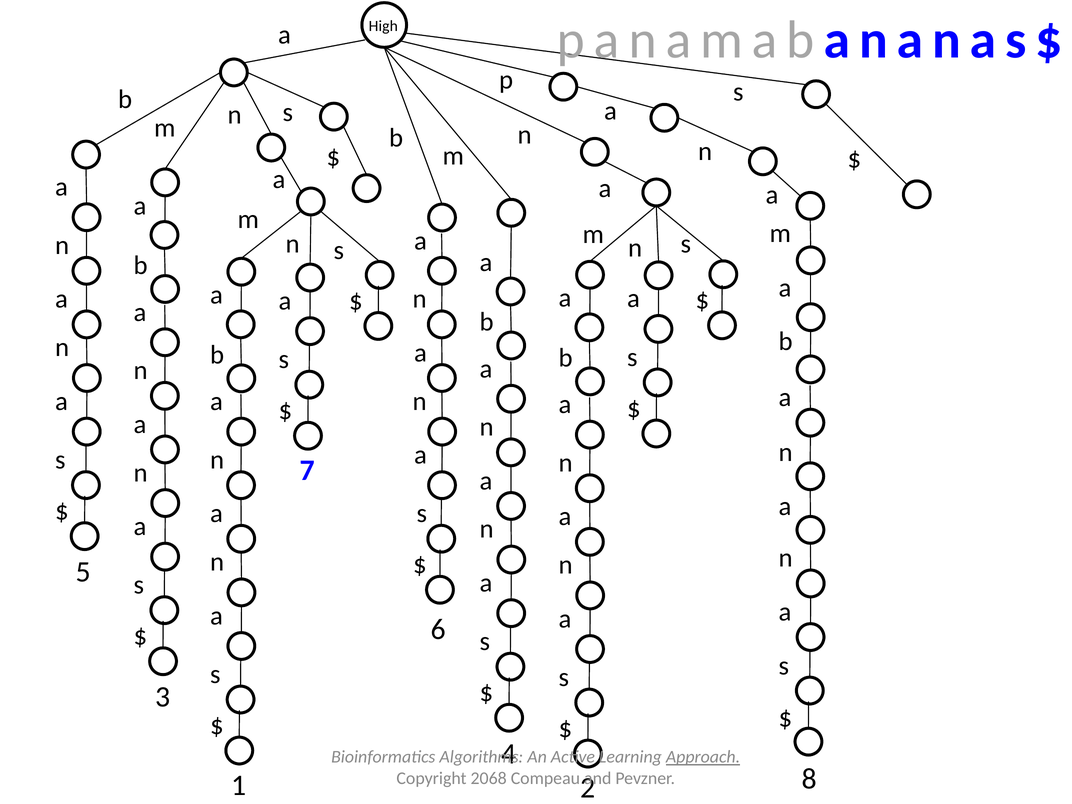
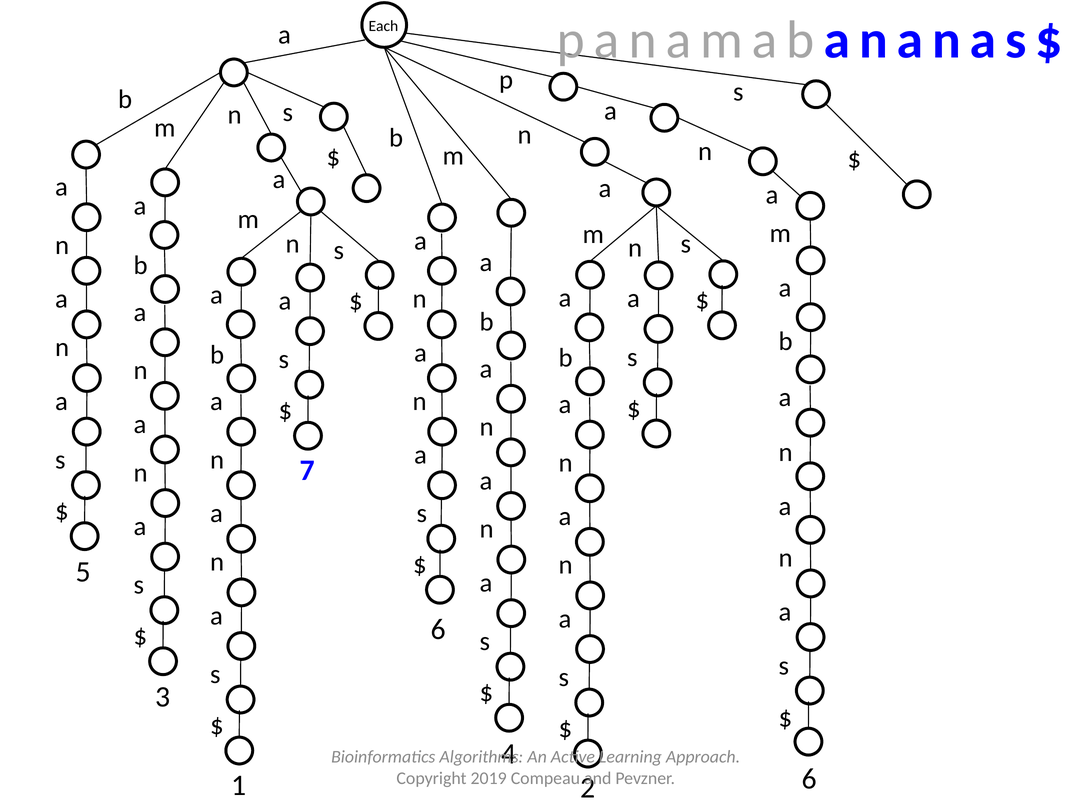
High: High -> Each (383, 26)
Approach underline: present -> none (703, 757)
2068: 2068 -> 2019 (489, 779)
8: 8 -> 6 (809, 779)
